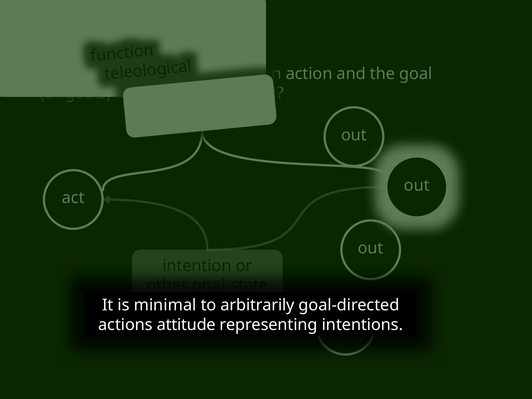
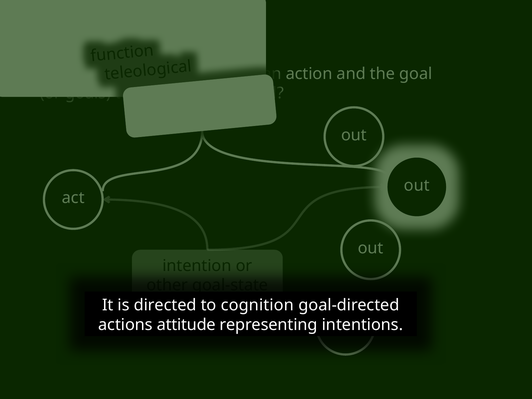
minimal: minimal -> directed (165, 305)
arbitrarily: arbitrarily -> cognition (257, 305)
